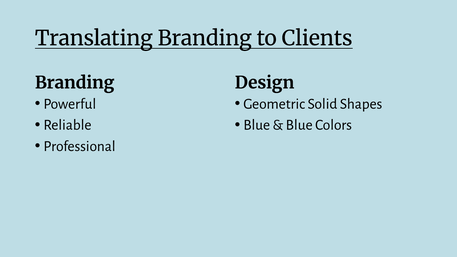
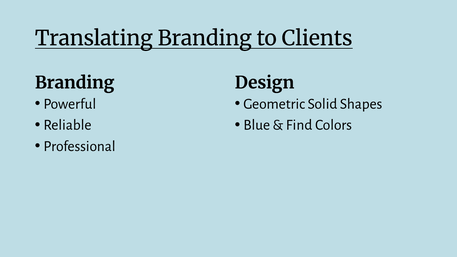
Blue: Blue -> Find (299, 125)
